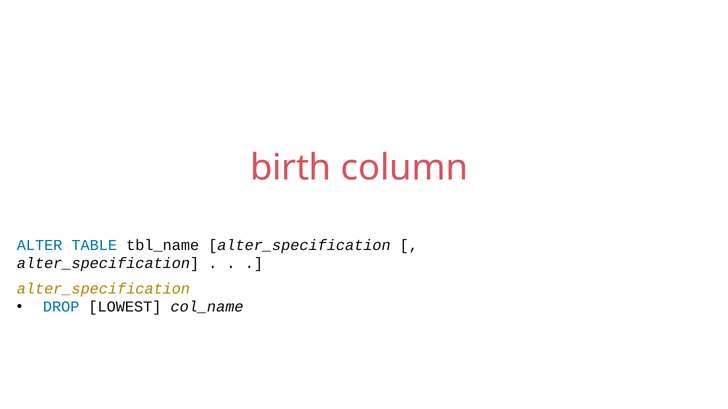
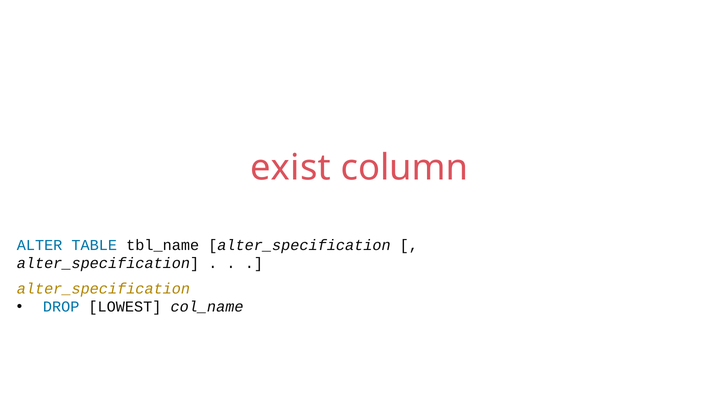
birth: birth -> exist (290, 168)
